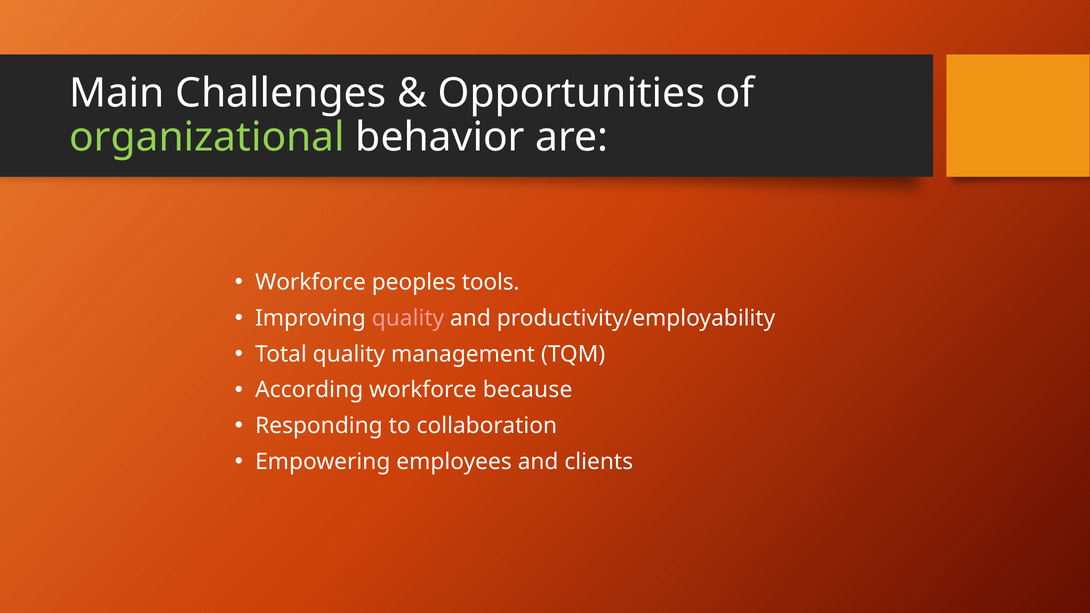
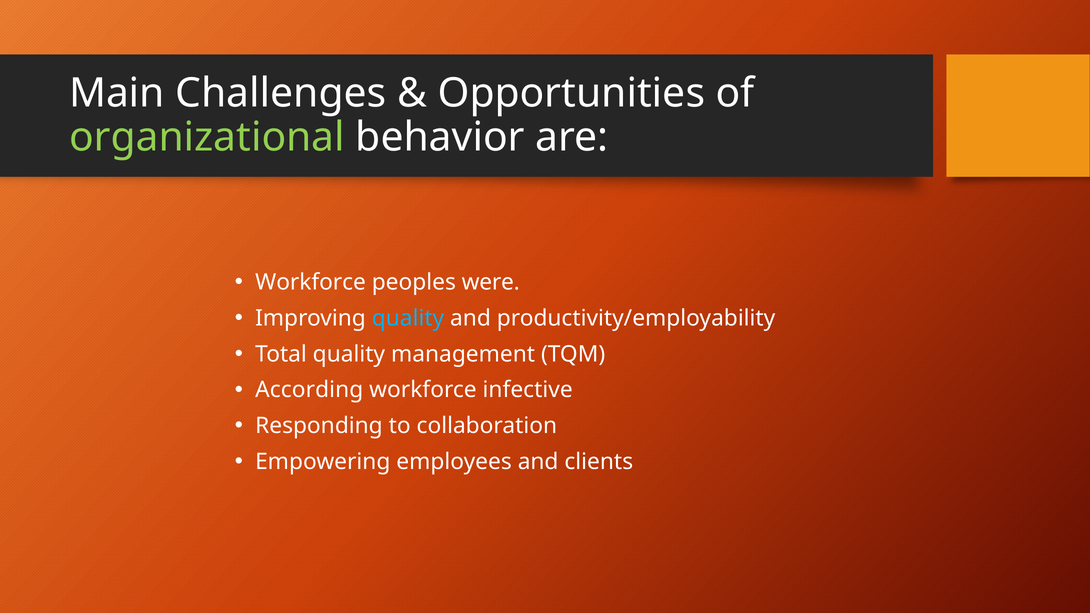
tools: tools -> were (491, 282)
quality colour: pink -> light blue (408, 318)
because: because -> infective (528, 390)
